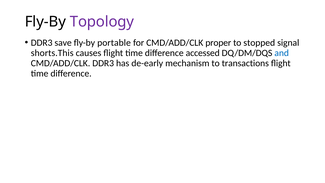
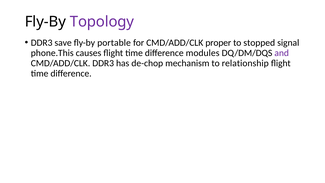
shorts.This: shorts.This -> phone.This (52, 53)
accessed: accessed -> modules (203, 53)
and colour: blue -> purple (282, 53)
de-early: de-early -> de-chop (147, 63)
transactions: transactions -> relationship (245, 63)
